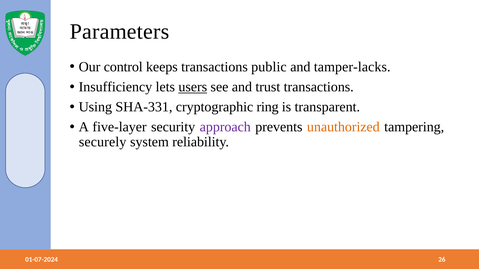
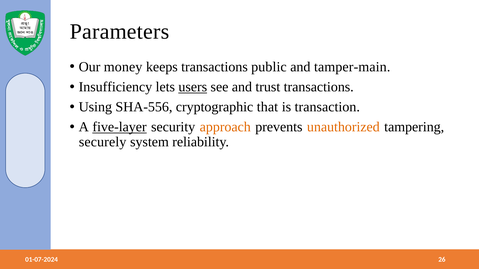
control: control -> money (123, 67)
tamper-lacks: tamper-lacks -> tamper-main (352, 67)
SHA-331: SHA-331 -> SHA-556 (144, 107)
ring: ring -> that (267, 107)
transparent: transparent -> transaction (327, 107)
five-layer underline: none -> present (120, 127)
approach colour: purple -> orange (225, 127)
